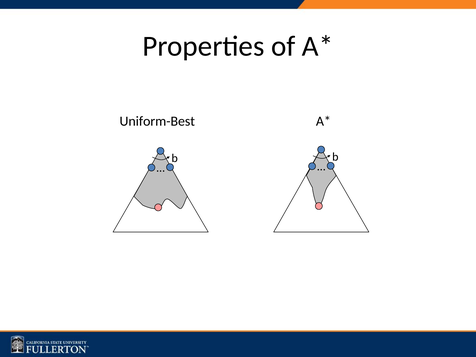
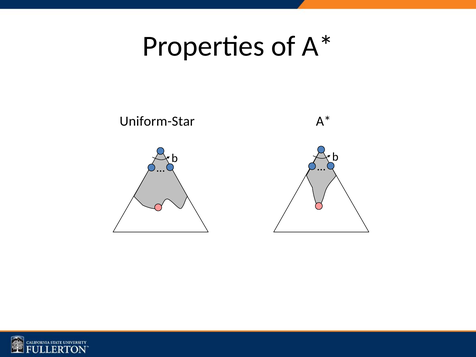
Uniform-Best: Uniform-Best -> Uniform-Star (157, 121)
